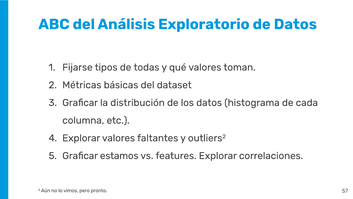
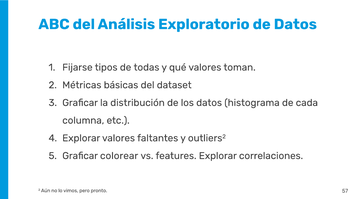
estamos: estamos -> colorear (119, 155)
